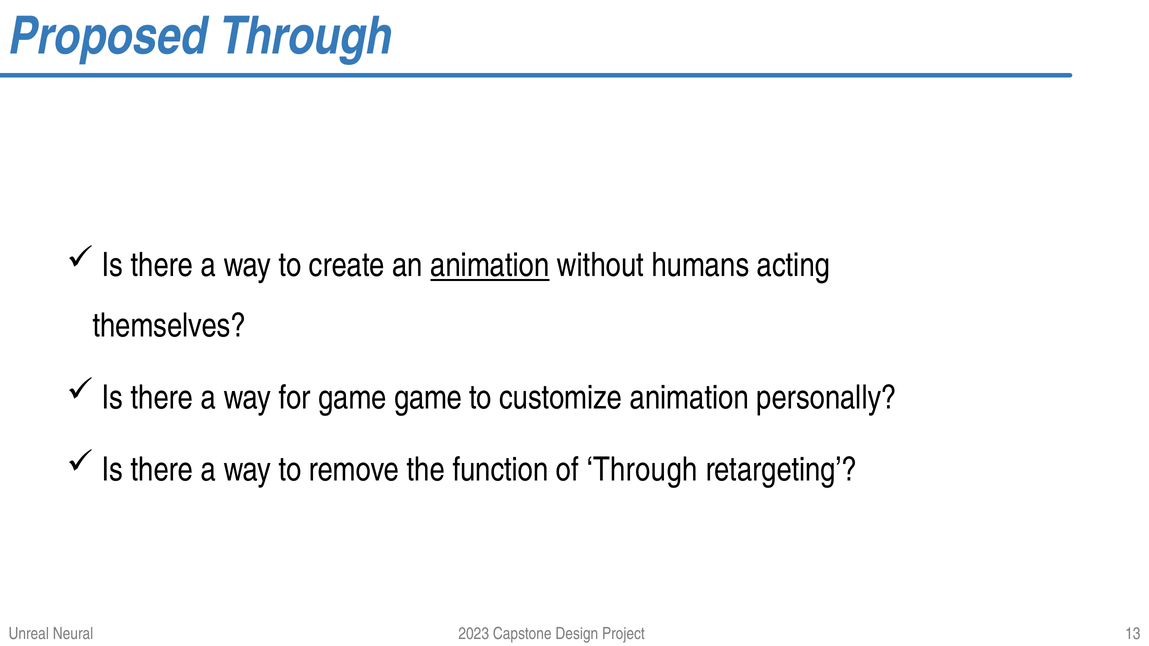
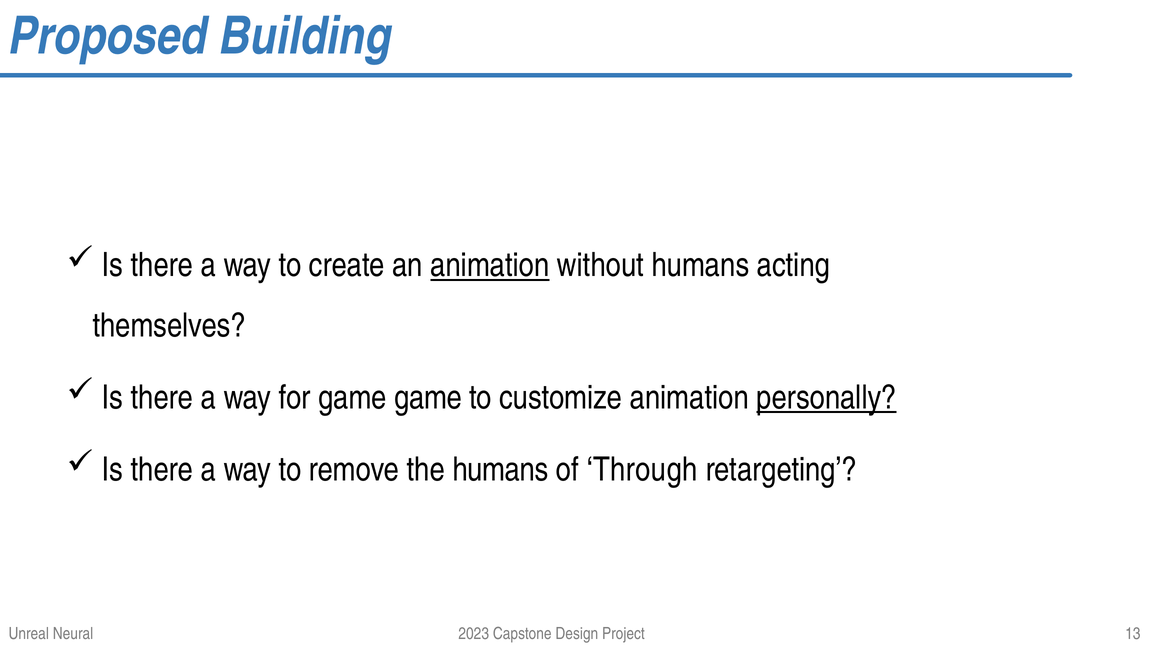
Proposed Through: Through -> Building (305, 36)
personally underline: none -> present (827, 398)
the function: function -> humans (501, 470)
